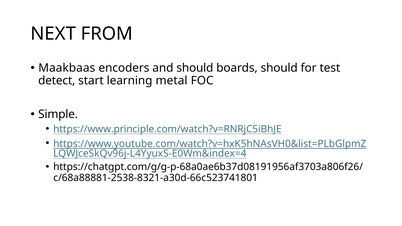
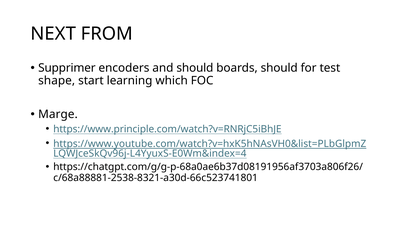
Maakbaas: Maakbaas -> Supprimer (67, 68)
detect: detect -> shape (57, 81)
metal: metal -> which (172, 81)
Simple: Simple -> Marge (58, 114)
